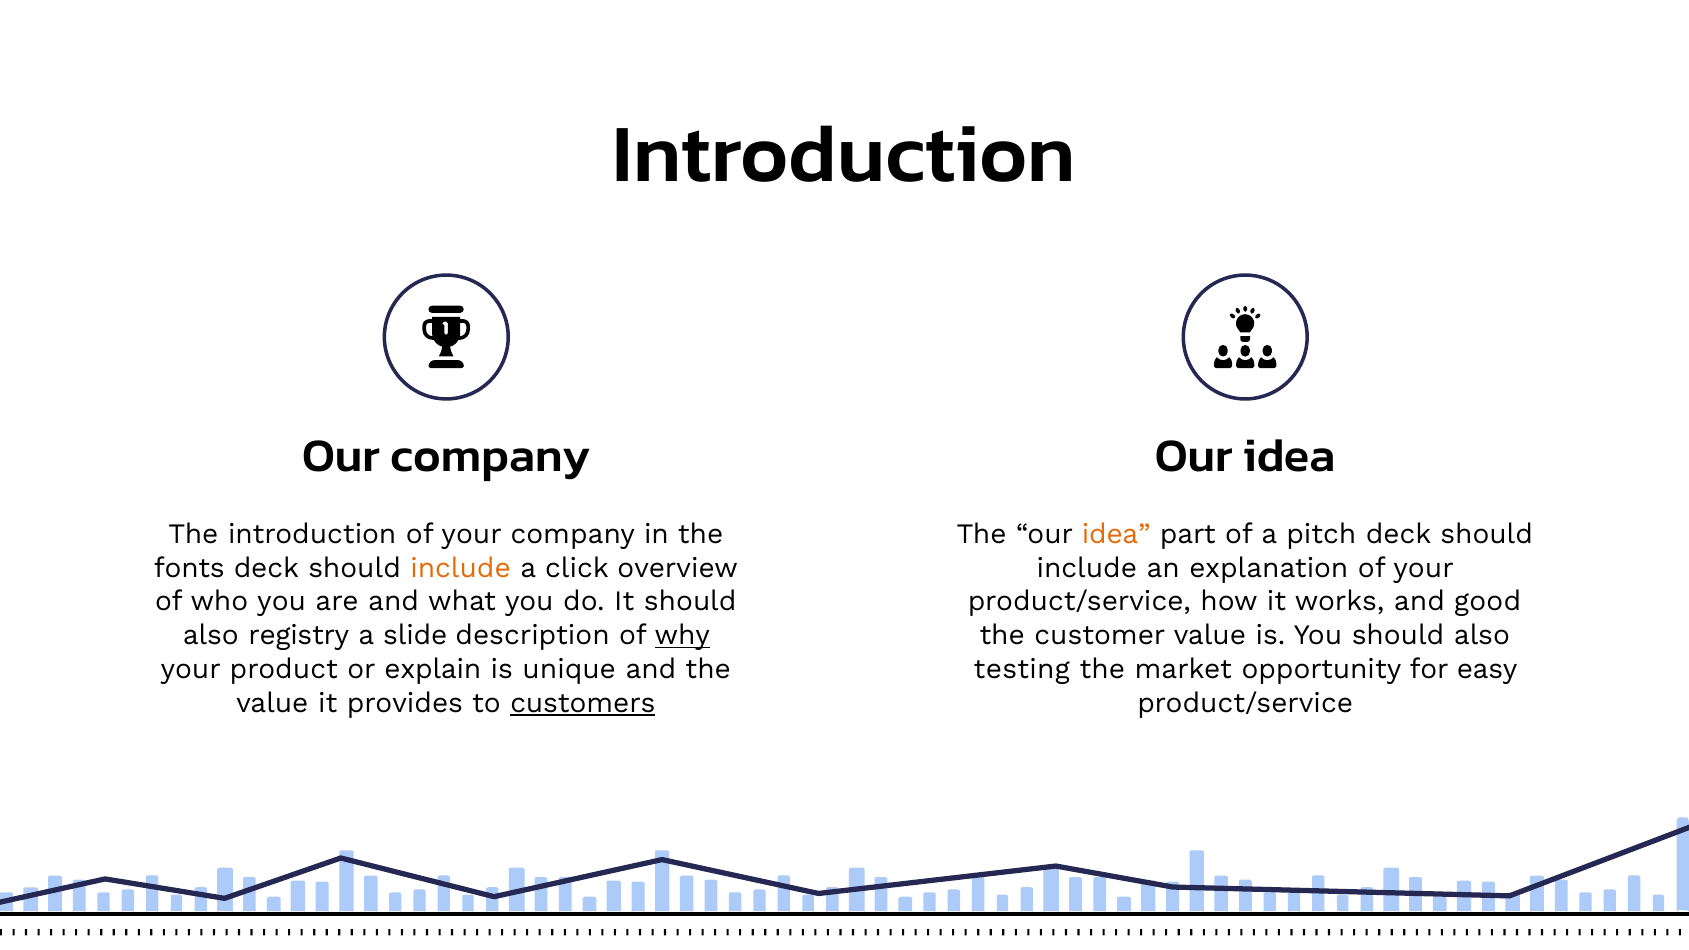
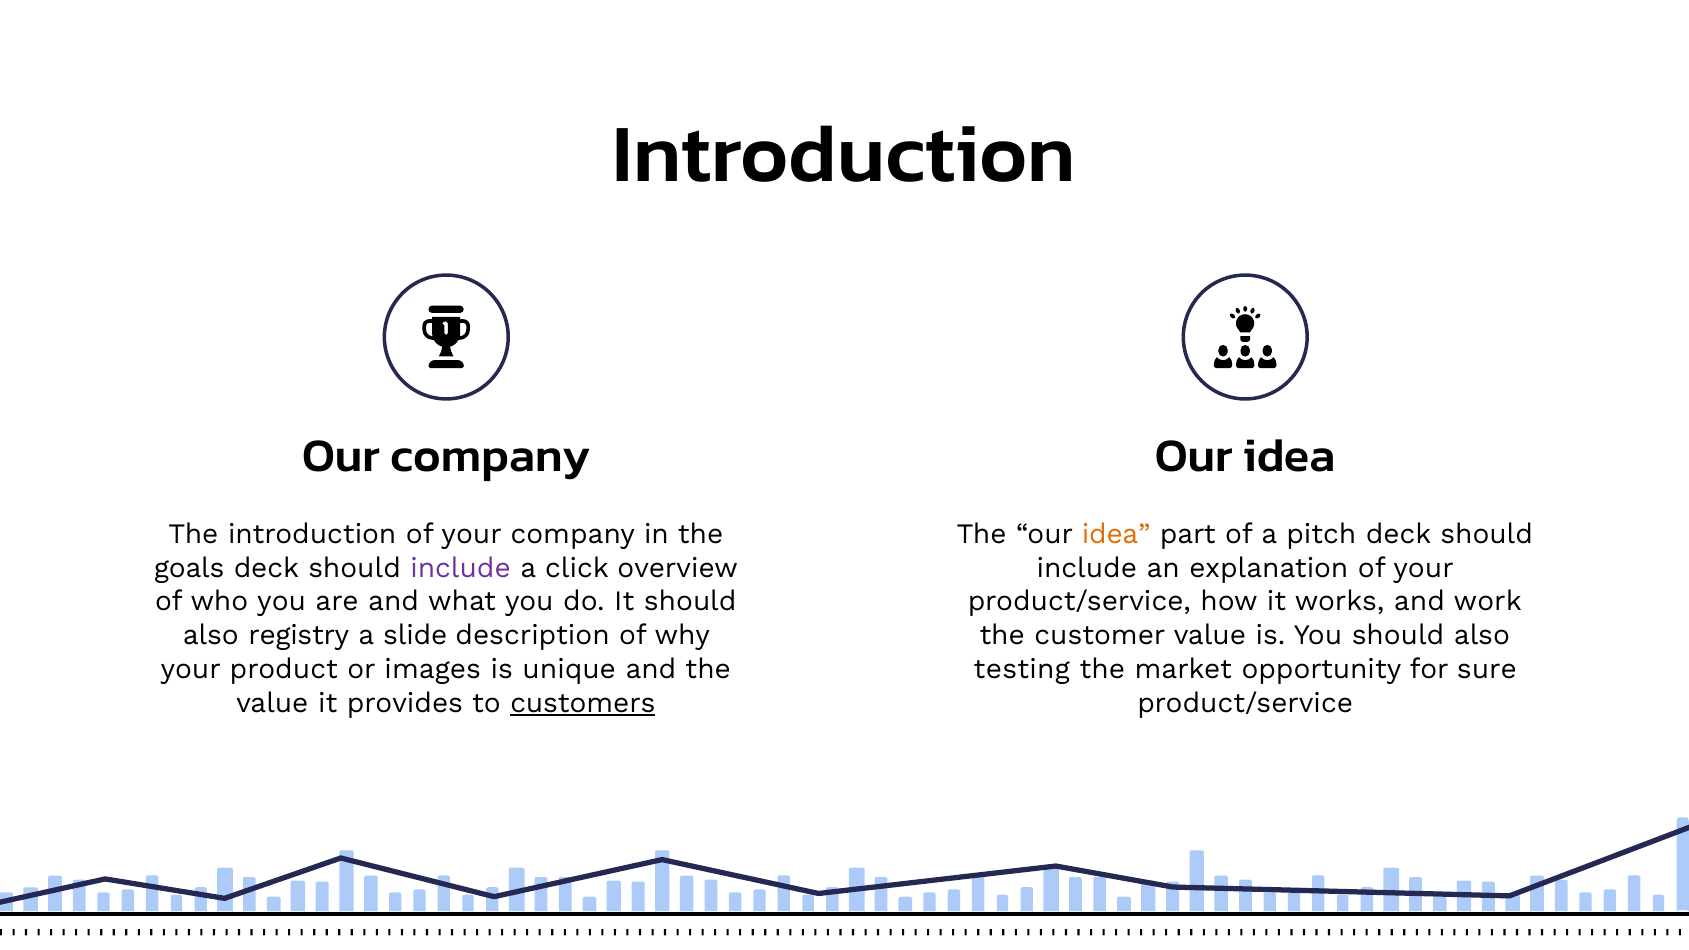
fonts: fonts -> goals (189, 568)
include colour: orange -> purple (461, 568)
good: good -> work (1488, 602)
why underline: present -> none (682, 635)
explain: explain -> images (433, 669)
easy: easy -> sure (1487, 669)
